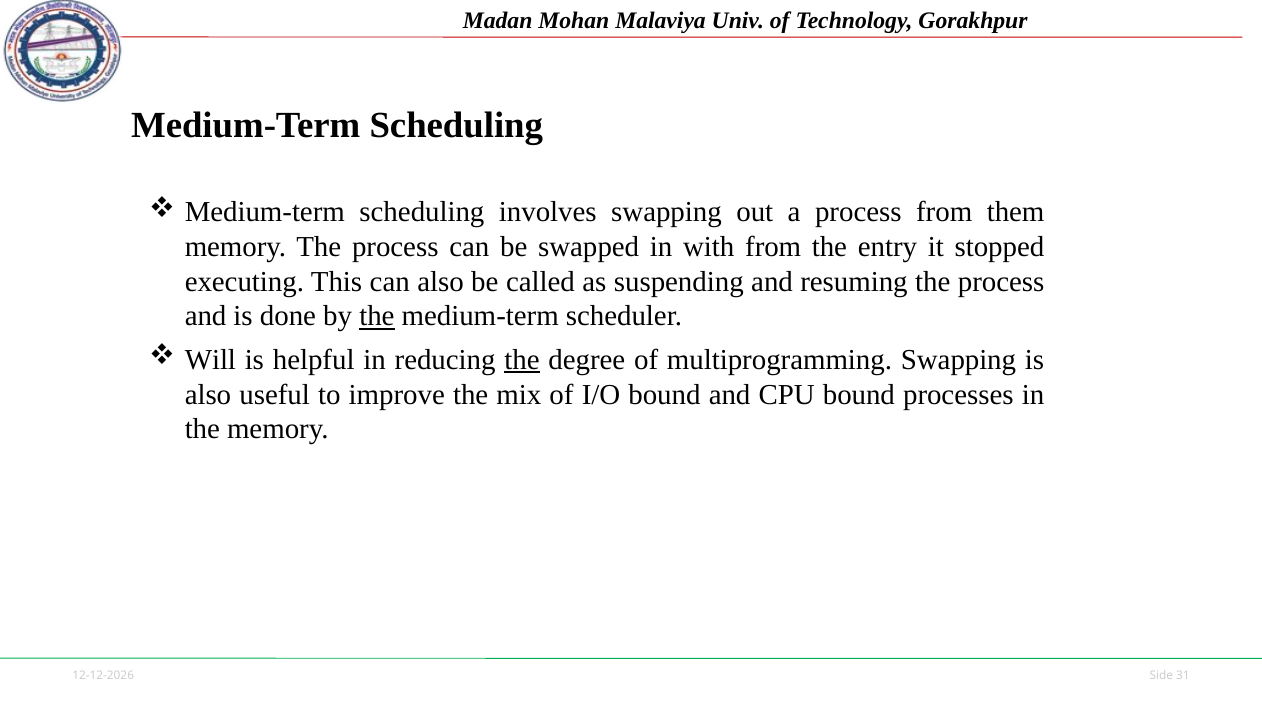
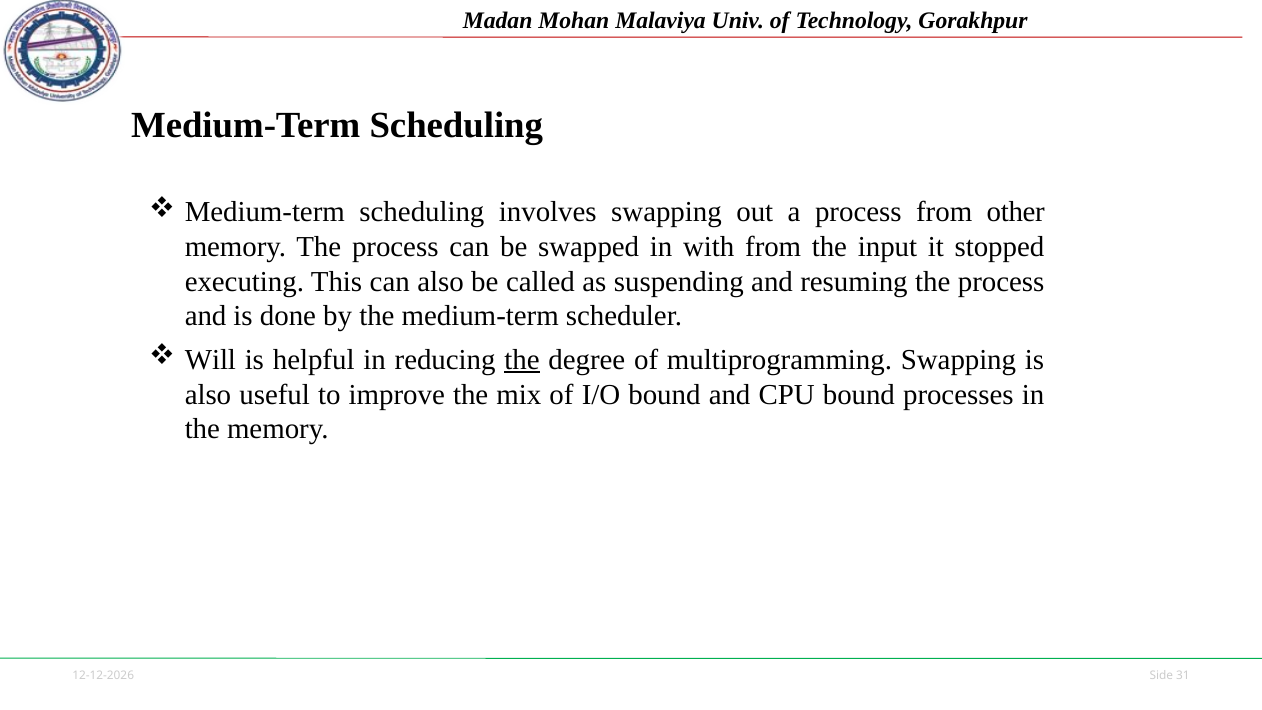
them: them -> other (1016, 212)
entry: entry -> input (887, 247)
the underline: present -> none (377, 316)
